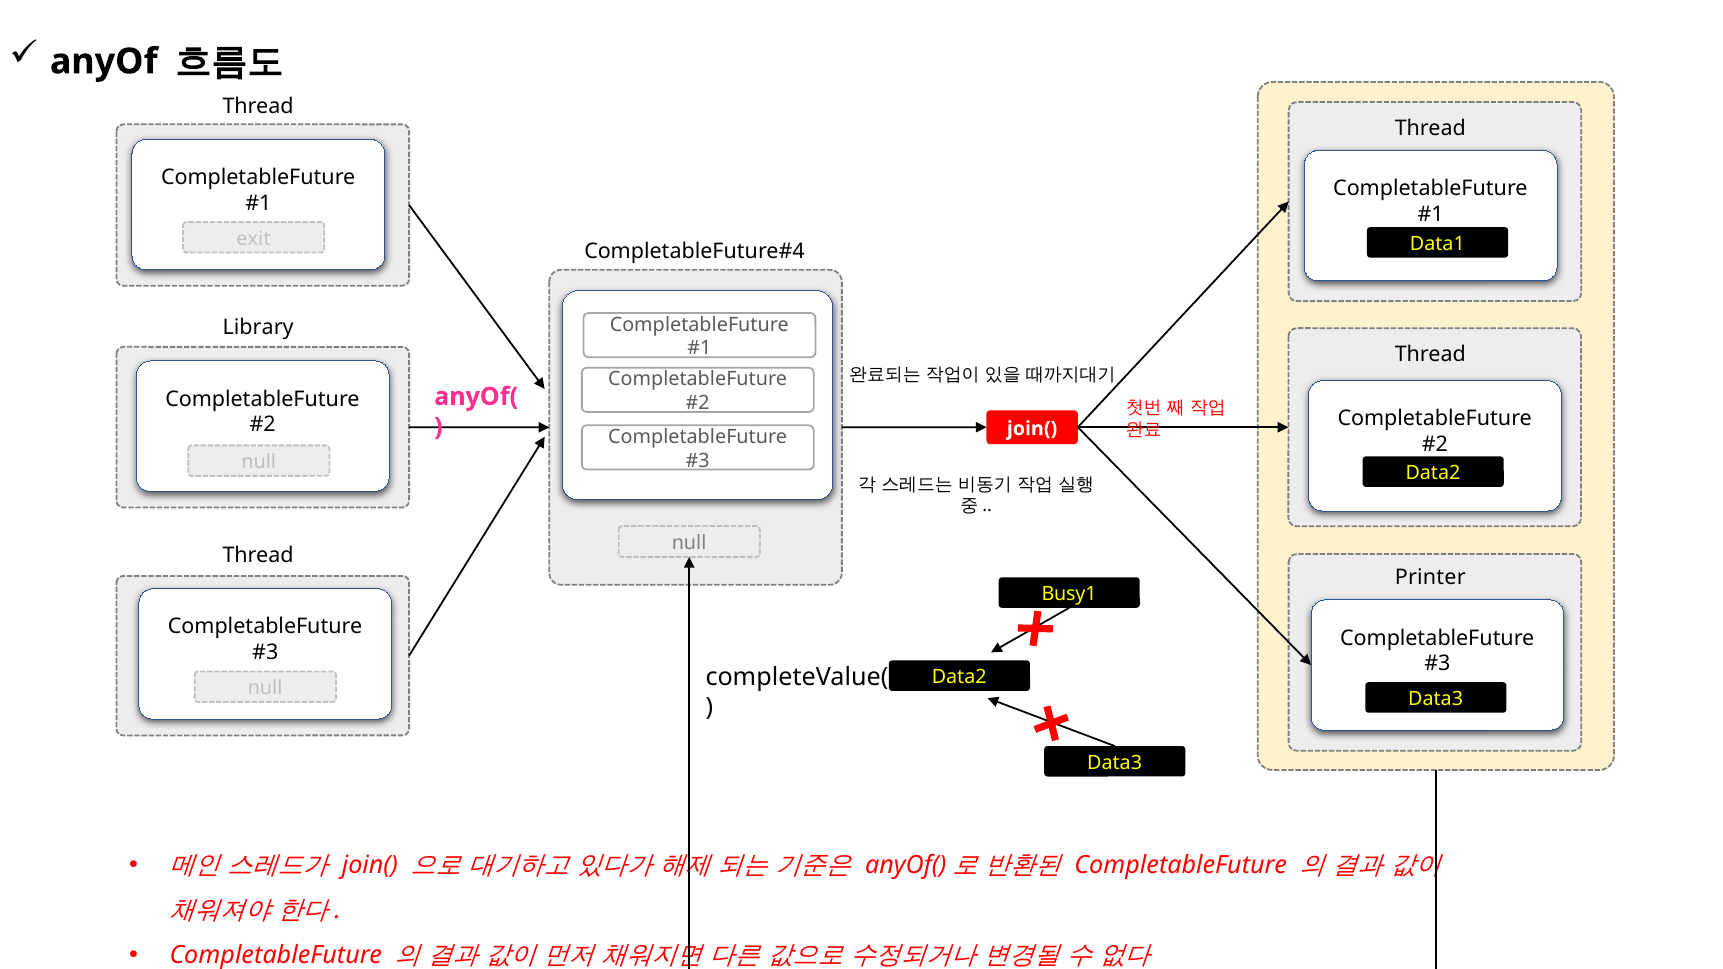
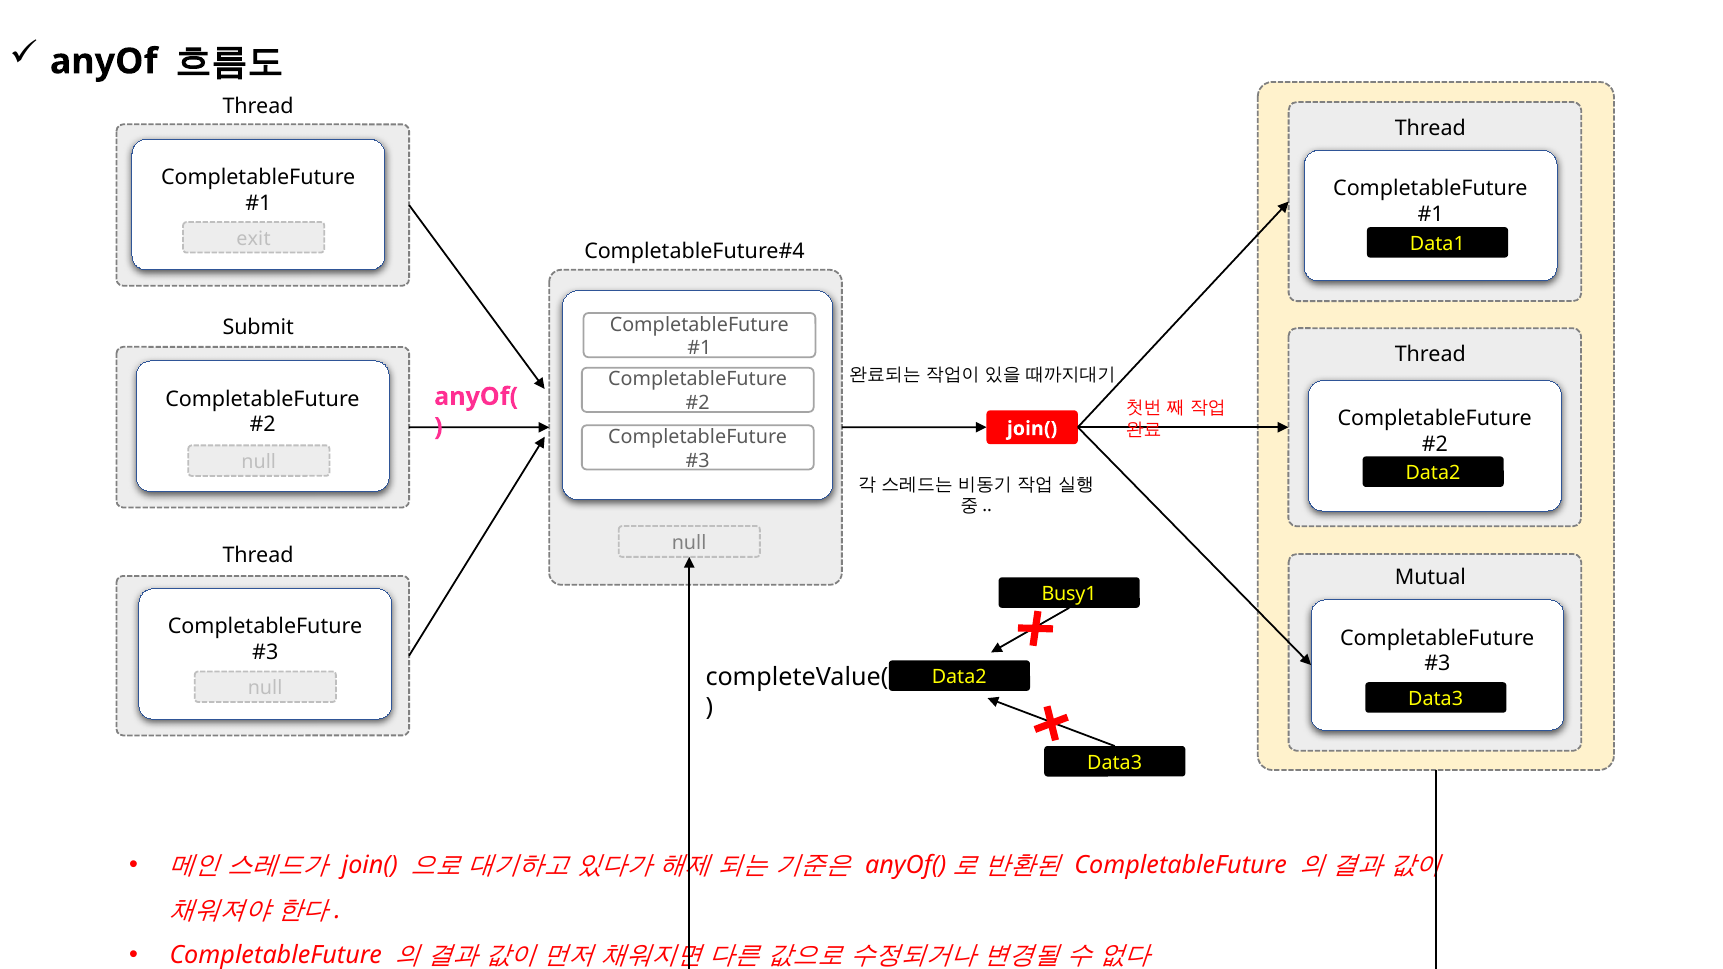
Library: Library -> Submit (258, 328)
Printer: Printer -> Mutual (1430, 578)
